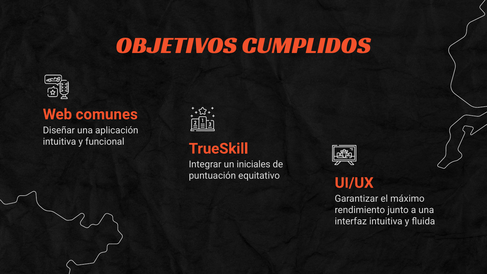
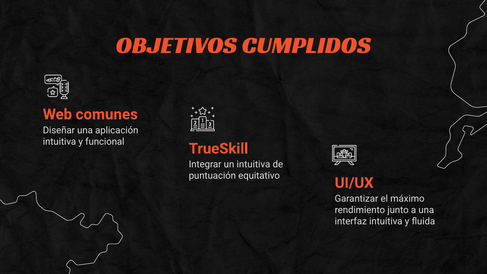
un iniciales: iniciales -> intuitiva (253, 164)
